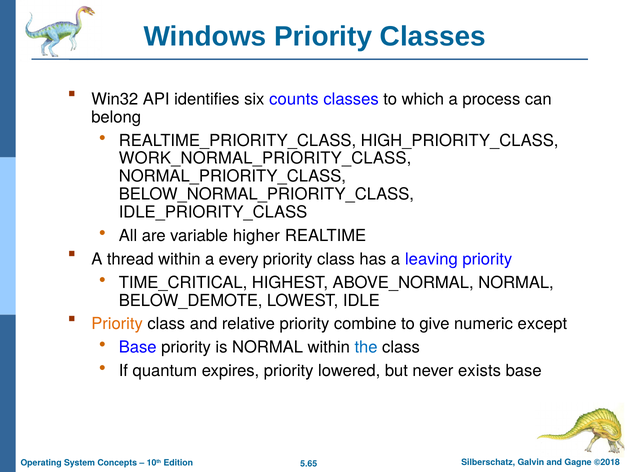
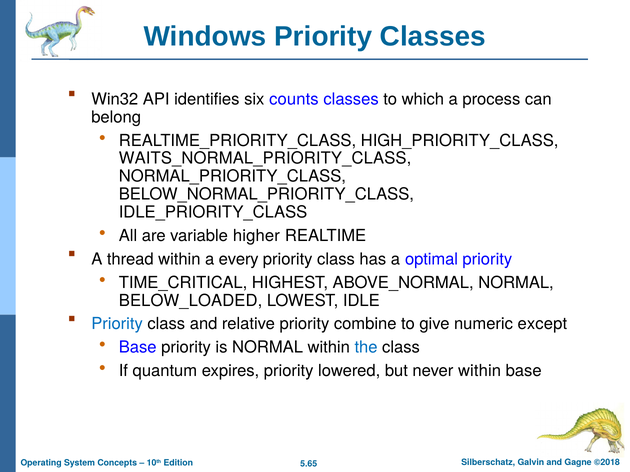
WORK_NORMAL_PRIORITY_CLASS: WORK_NORMAL_PRIORITY_CLASS -> WAITS_NORMAL_PRIORITY_CLASS (265, 159)
leaving: leaving -> optimal (431, 259)
BELOW_DEMOTE: BELOW_DEMOTE -> BELOW_LOADED (191, 301)
Priority colour: orange -> blue (117, 324)
never exists: exists -> within (480, 371)
